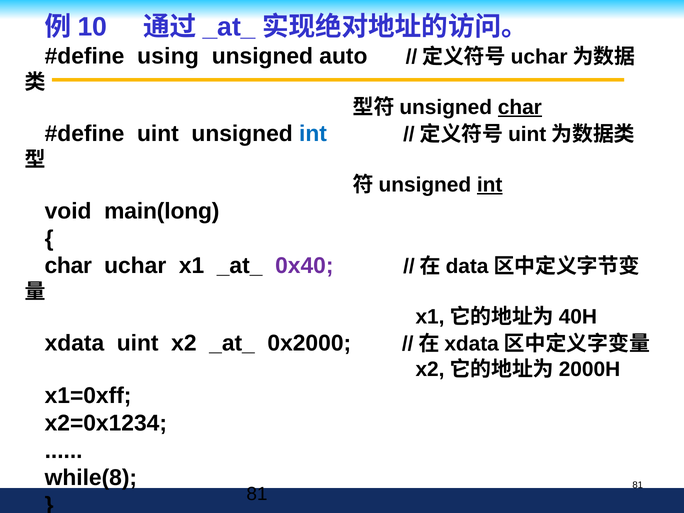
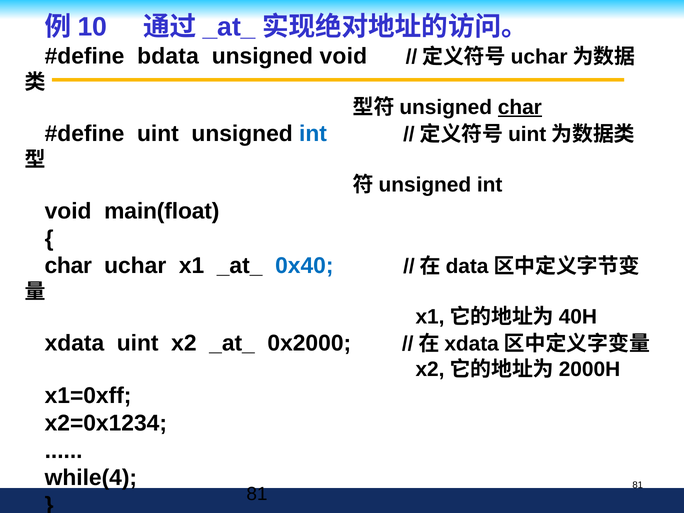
using: using -> bdata (168, 56)
unsigned auto: auto -> void (343, 56)
int underline: present -> none (490, 185)
main(long: main(long -> main(float (162, 211)
0x40 colour: purple -> blue (304, 266)
while(8: while(8 -> while(4 (91, 478)
